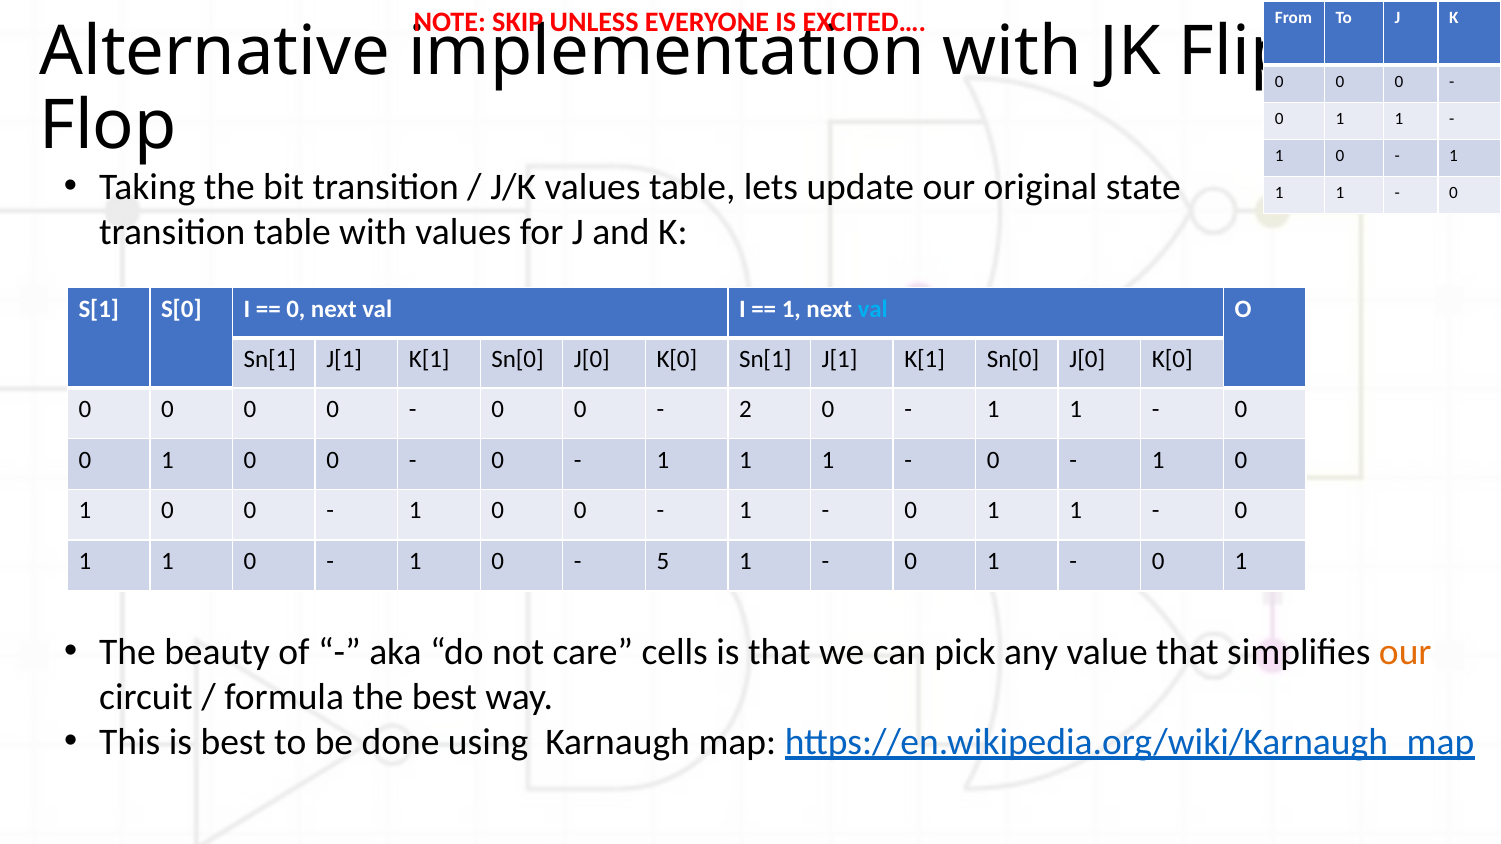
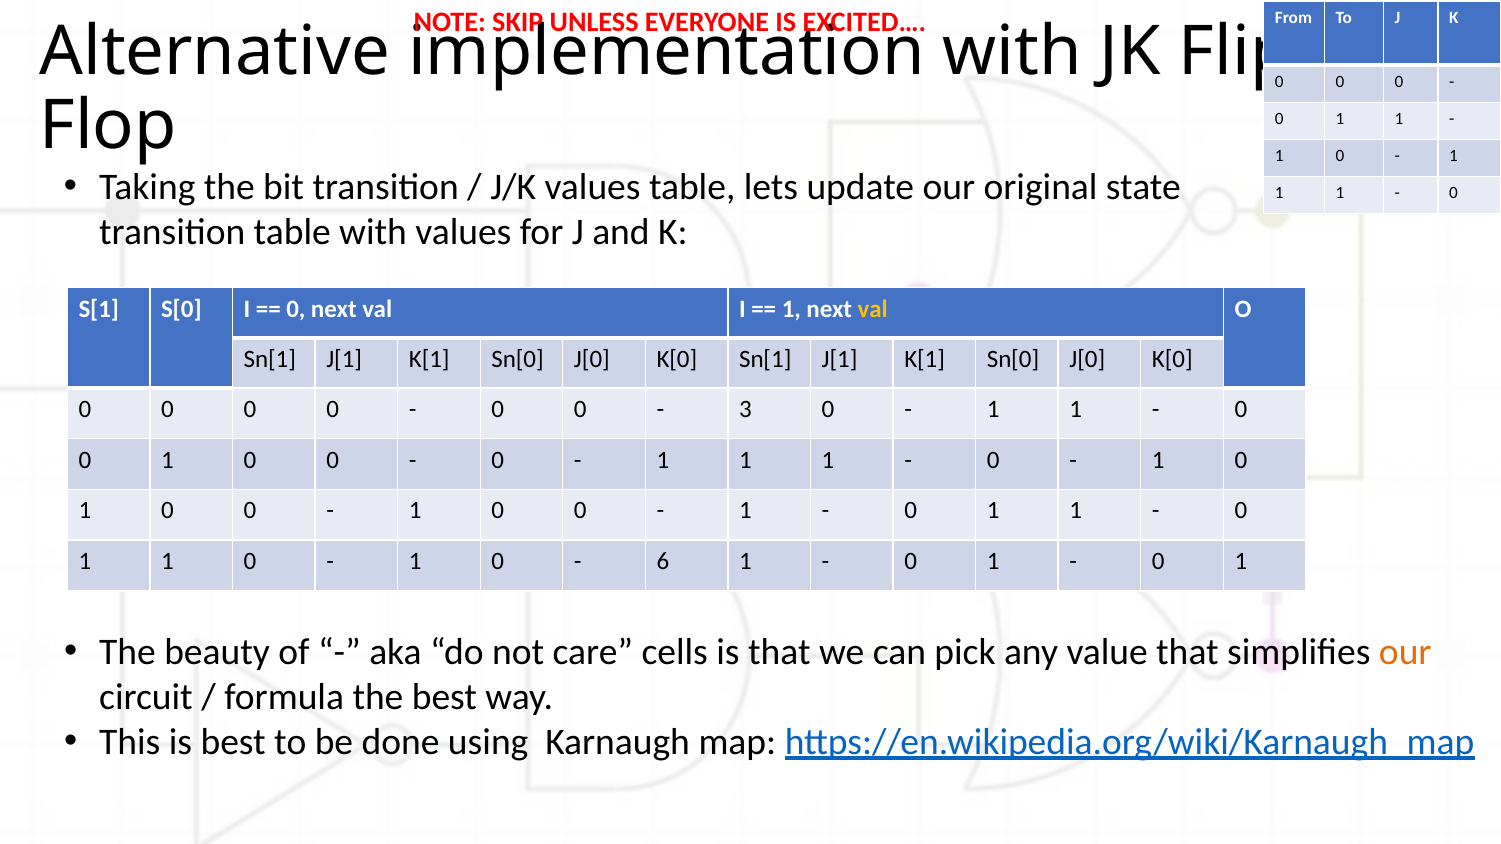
val colour: light blue -> yellow (873, 309)
2: 2 -> 3 (745, 409)
5: 5 -> 6 (663, 562)
